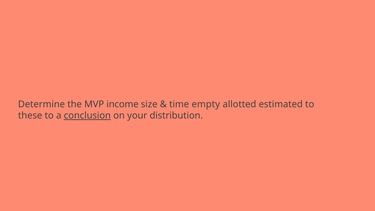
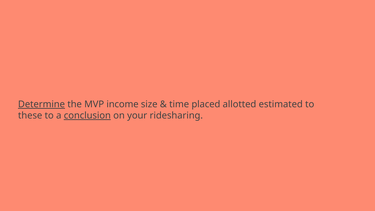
Determine underline: none -> present (41, 104)
empty: empty -> placed (206, 104)
distribution: distribution -> ridesharing (176, 116)
